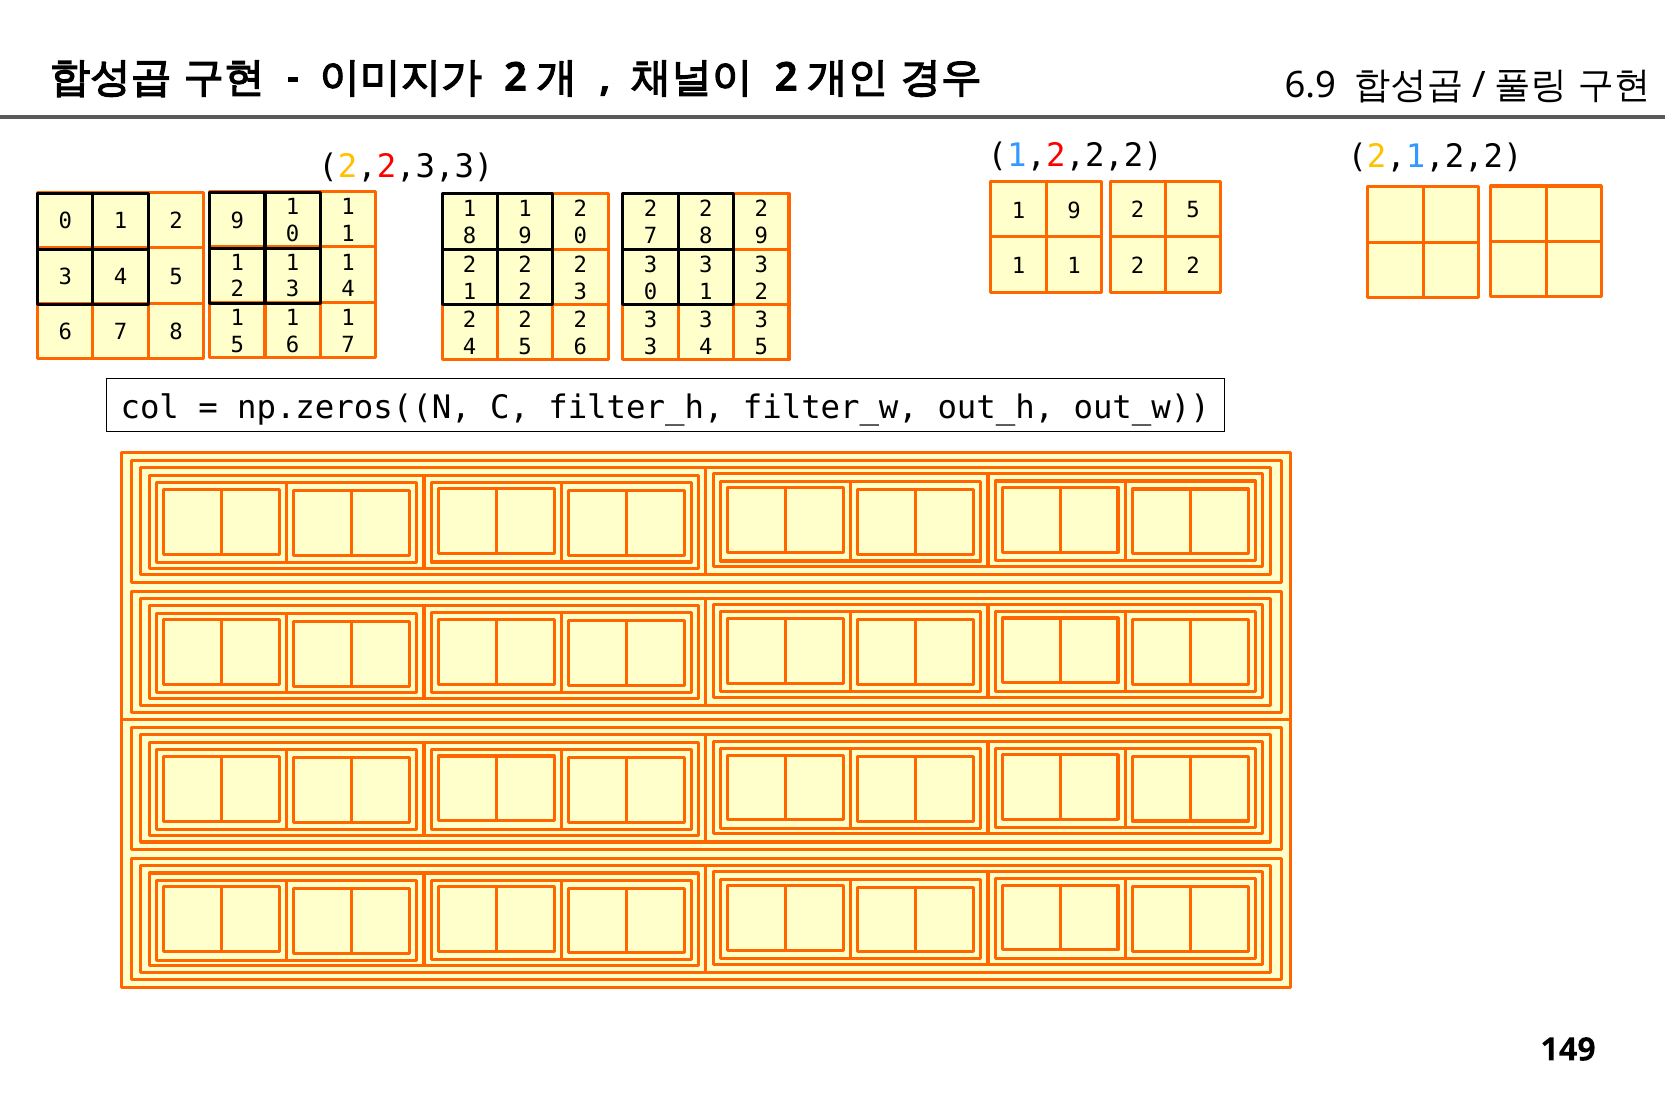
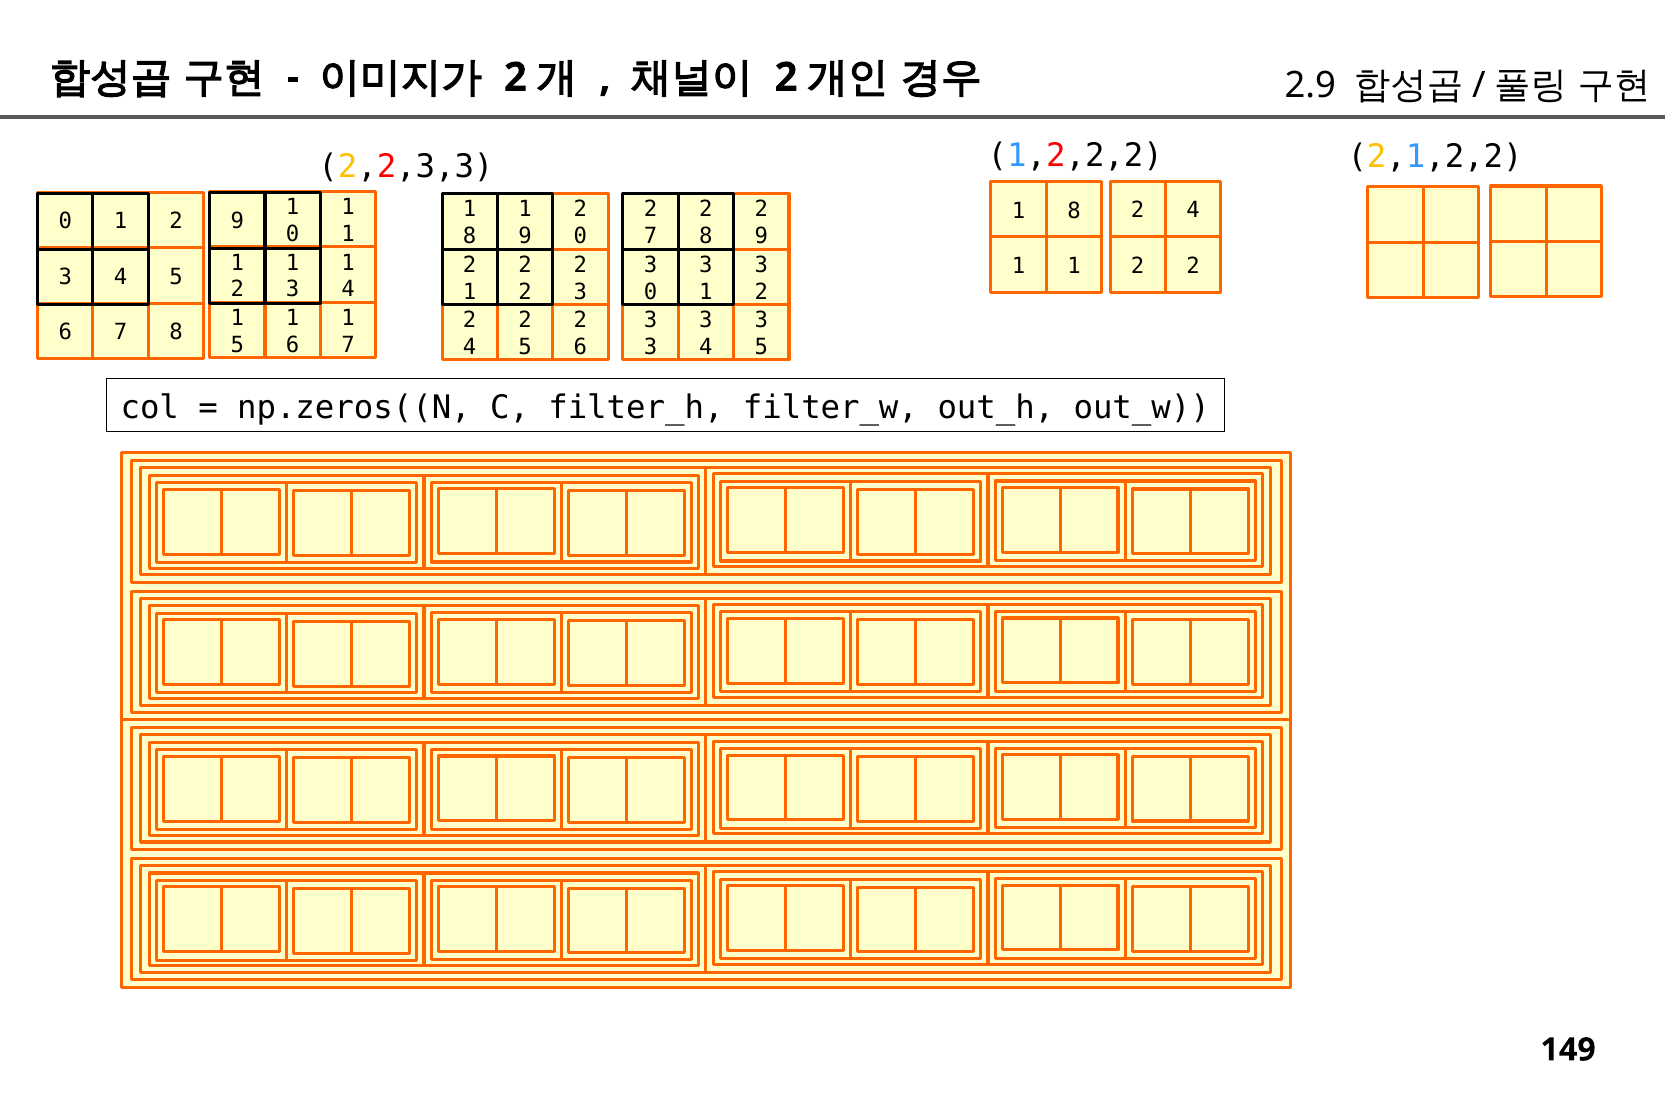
6.9: 6.9 -> 2.9 (1310, 85)
5: 5 -> 4 (1193, 210)
9: 9 -> 8 (1074, 211)
